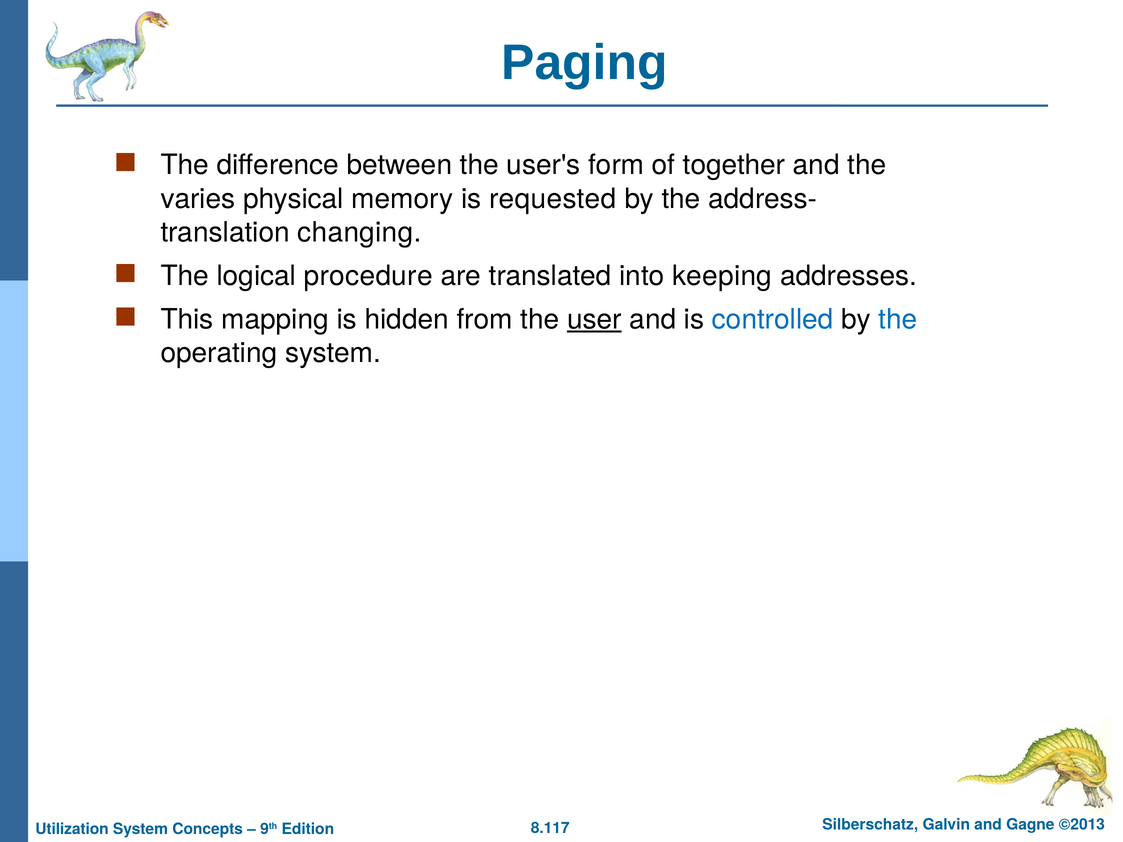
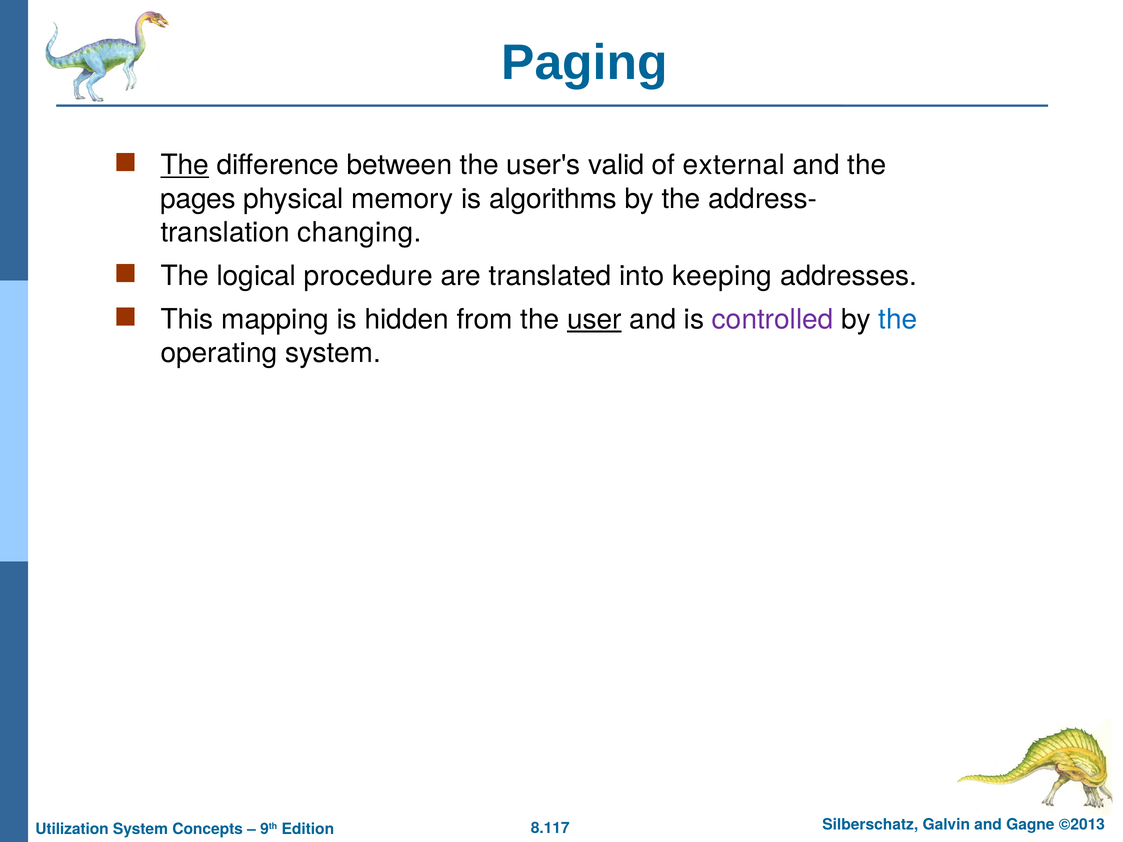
The underline: none -> present (185, 165)
form: form -> valid (616, 165)
together: together -> external (734, 165)
varies: varies -> pages (198, 199)
requested: requested -> algorithms (553, 199)
controlled colour: blue -> purple (773, 320)
